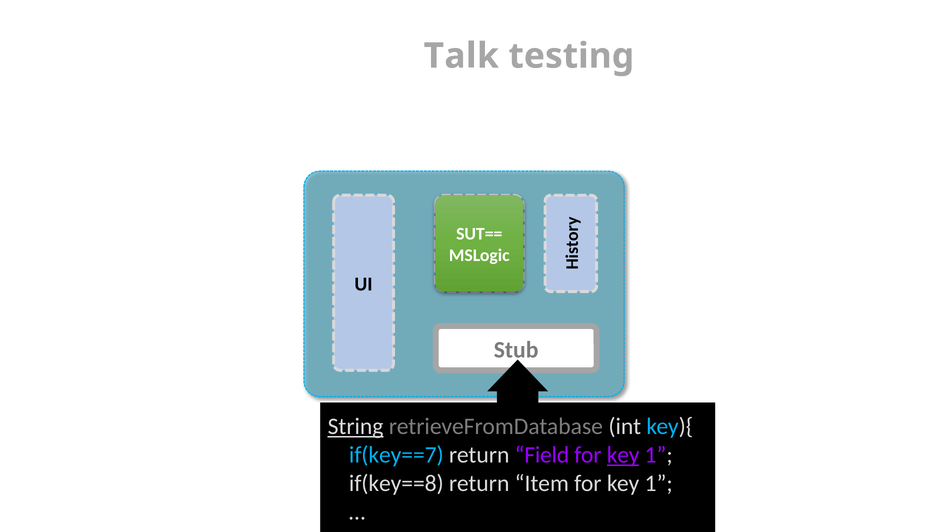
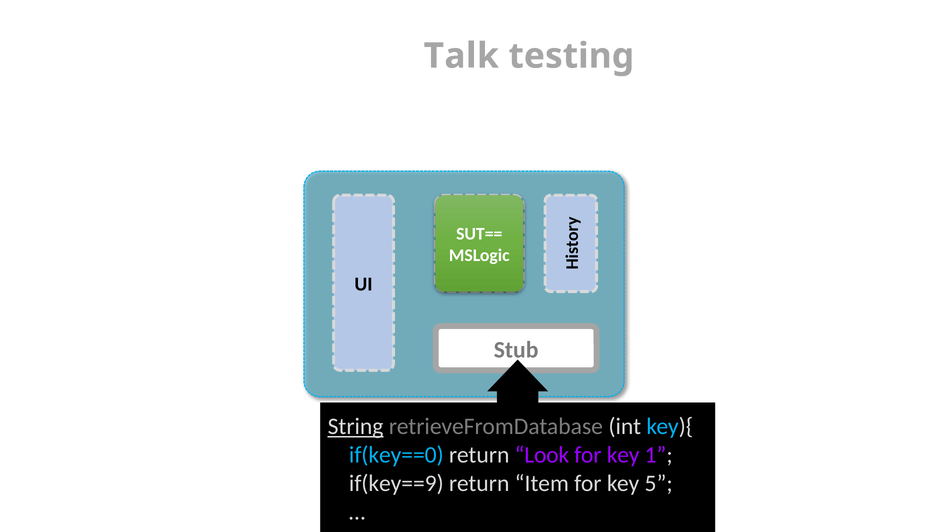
if(key==7: if(key==7 -> if(key==0 (396, 455)
Field: Field -> Look (542, 455)
key underline: present -> none (623, 455)
if(key==8: if(key==8 -> if(key==9 (396, 483)
Item for key 1: 1 -> 5 (659, 483)
